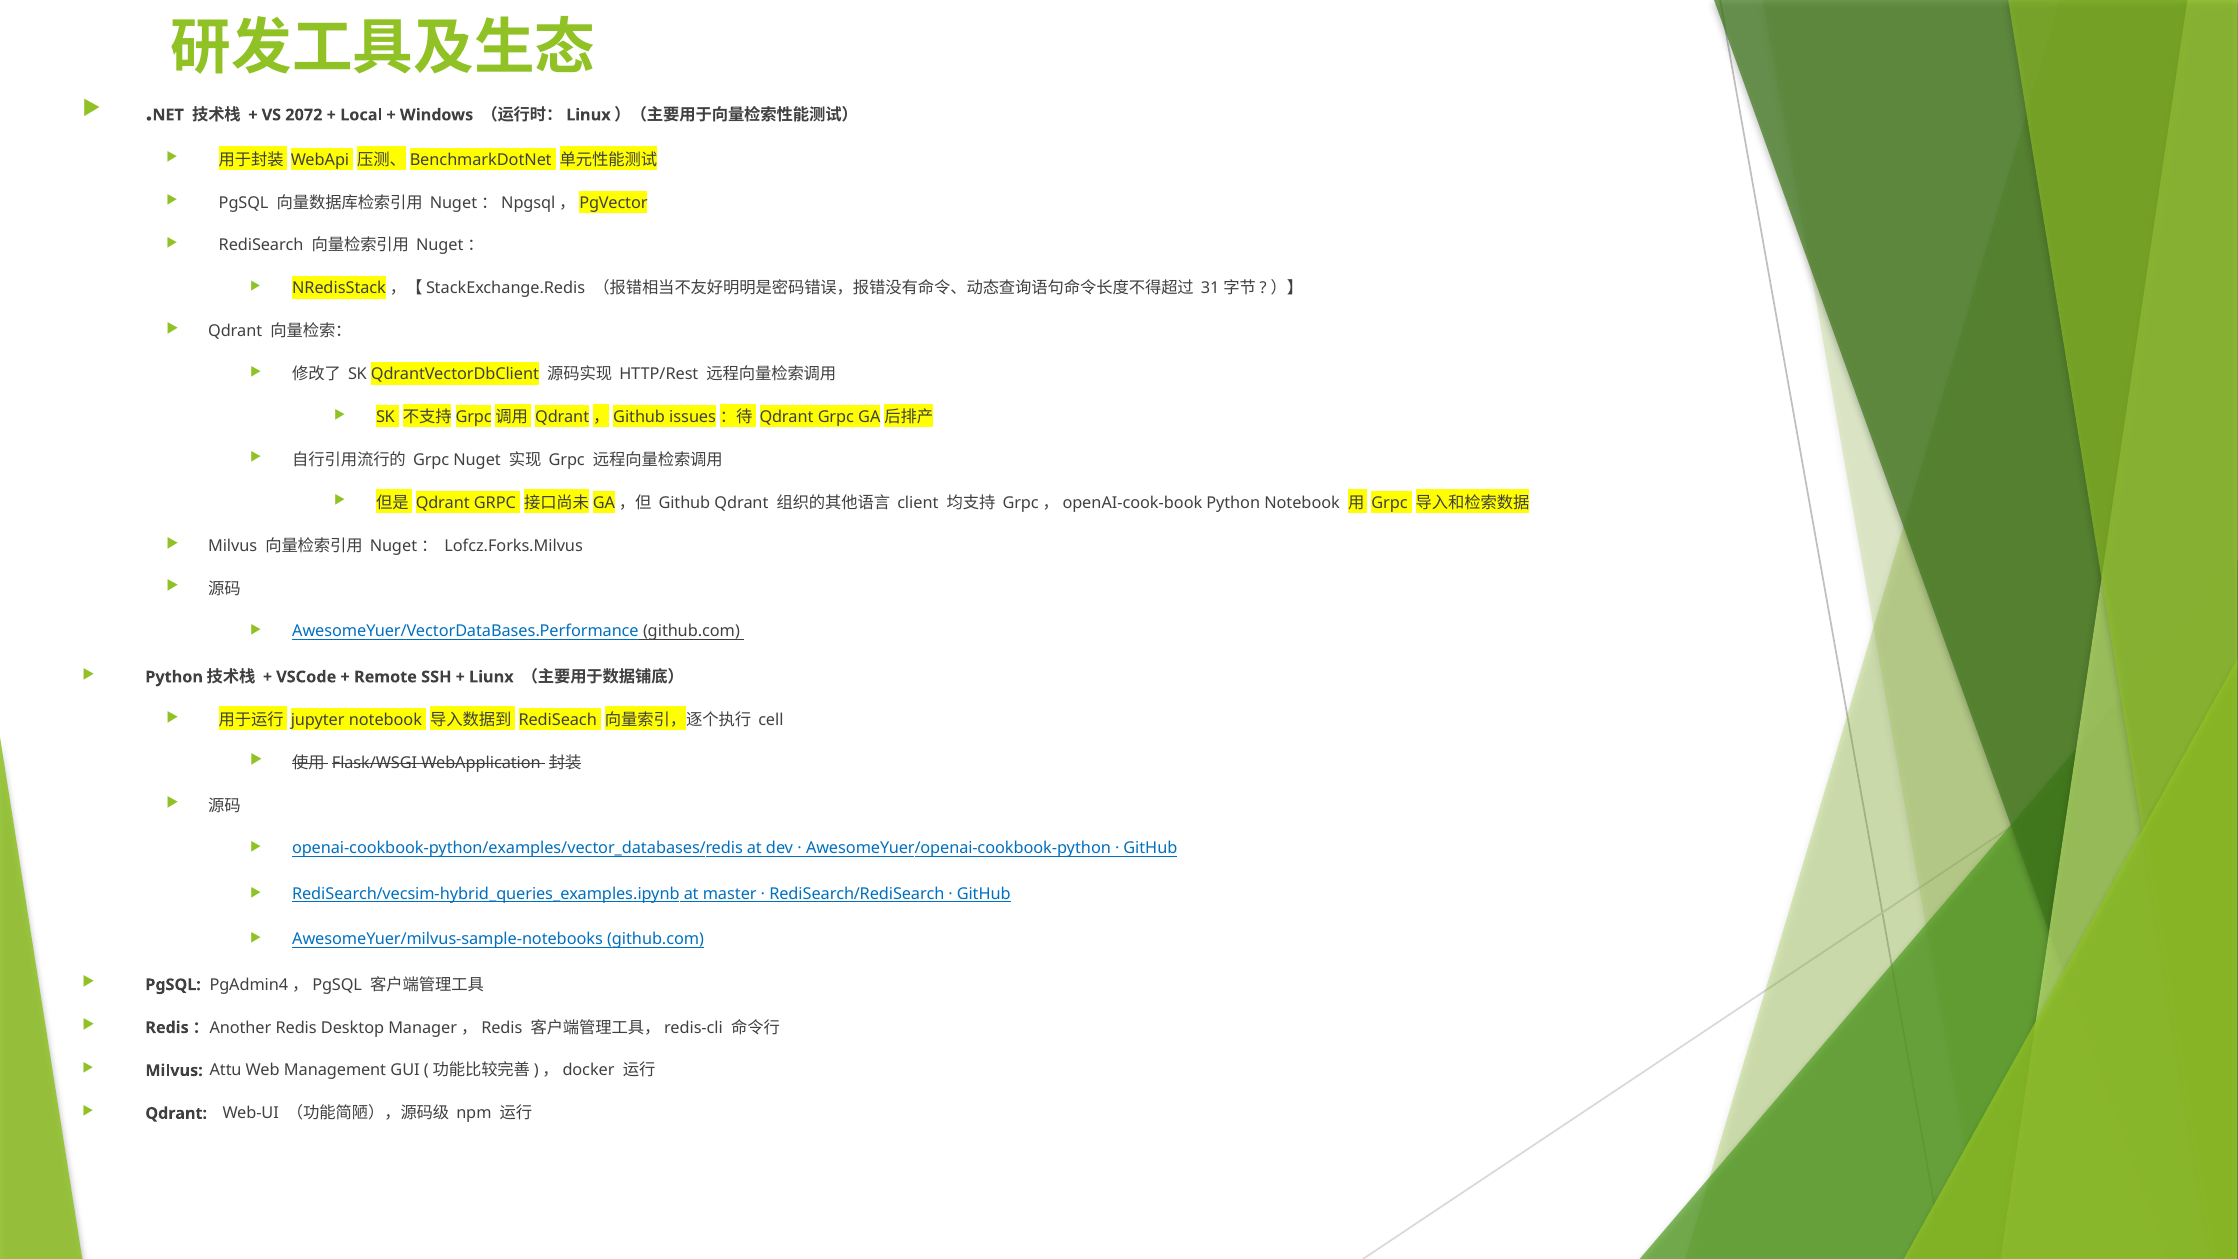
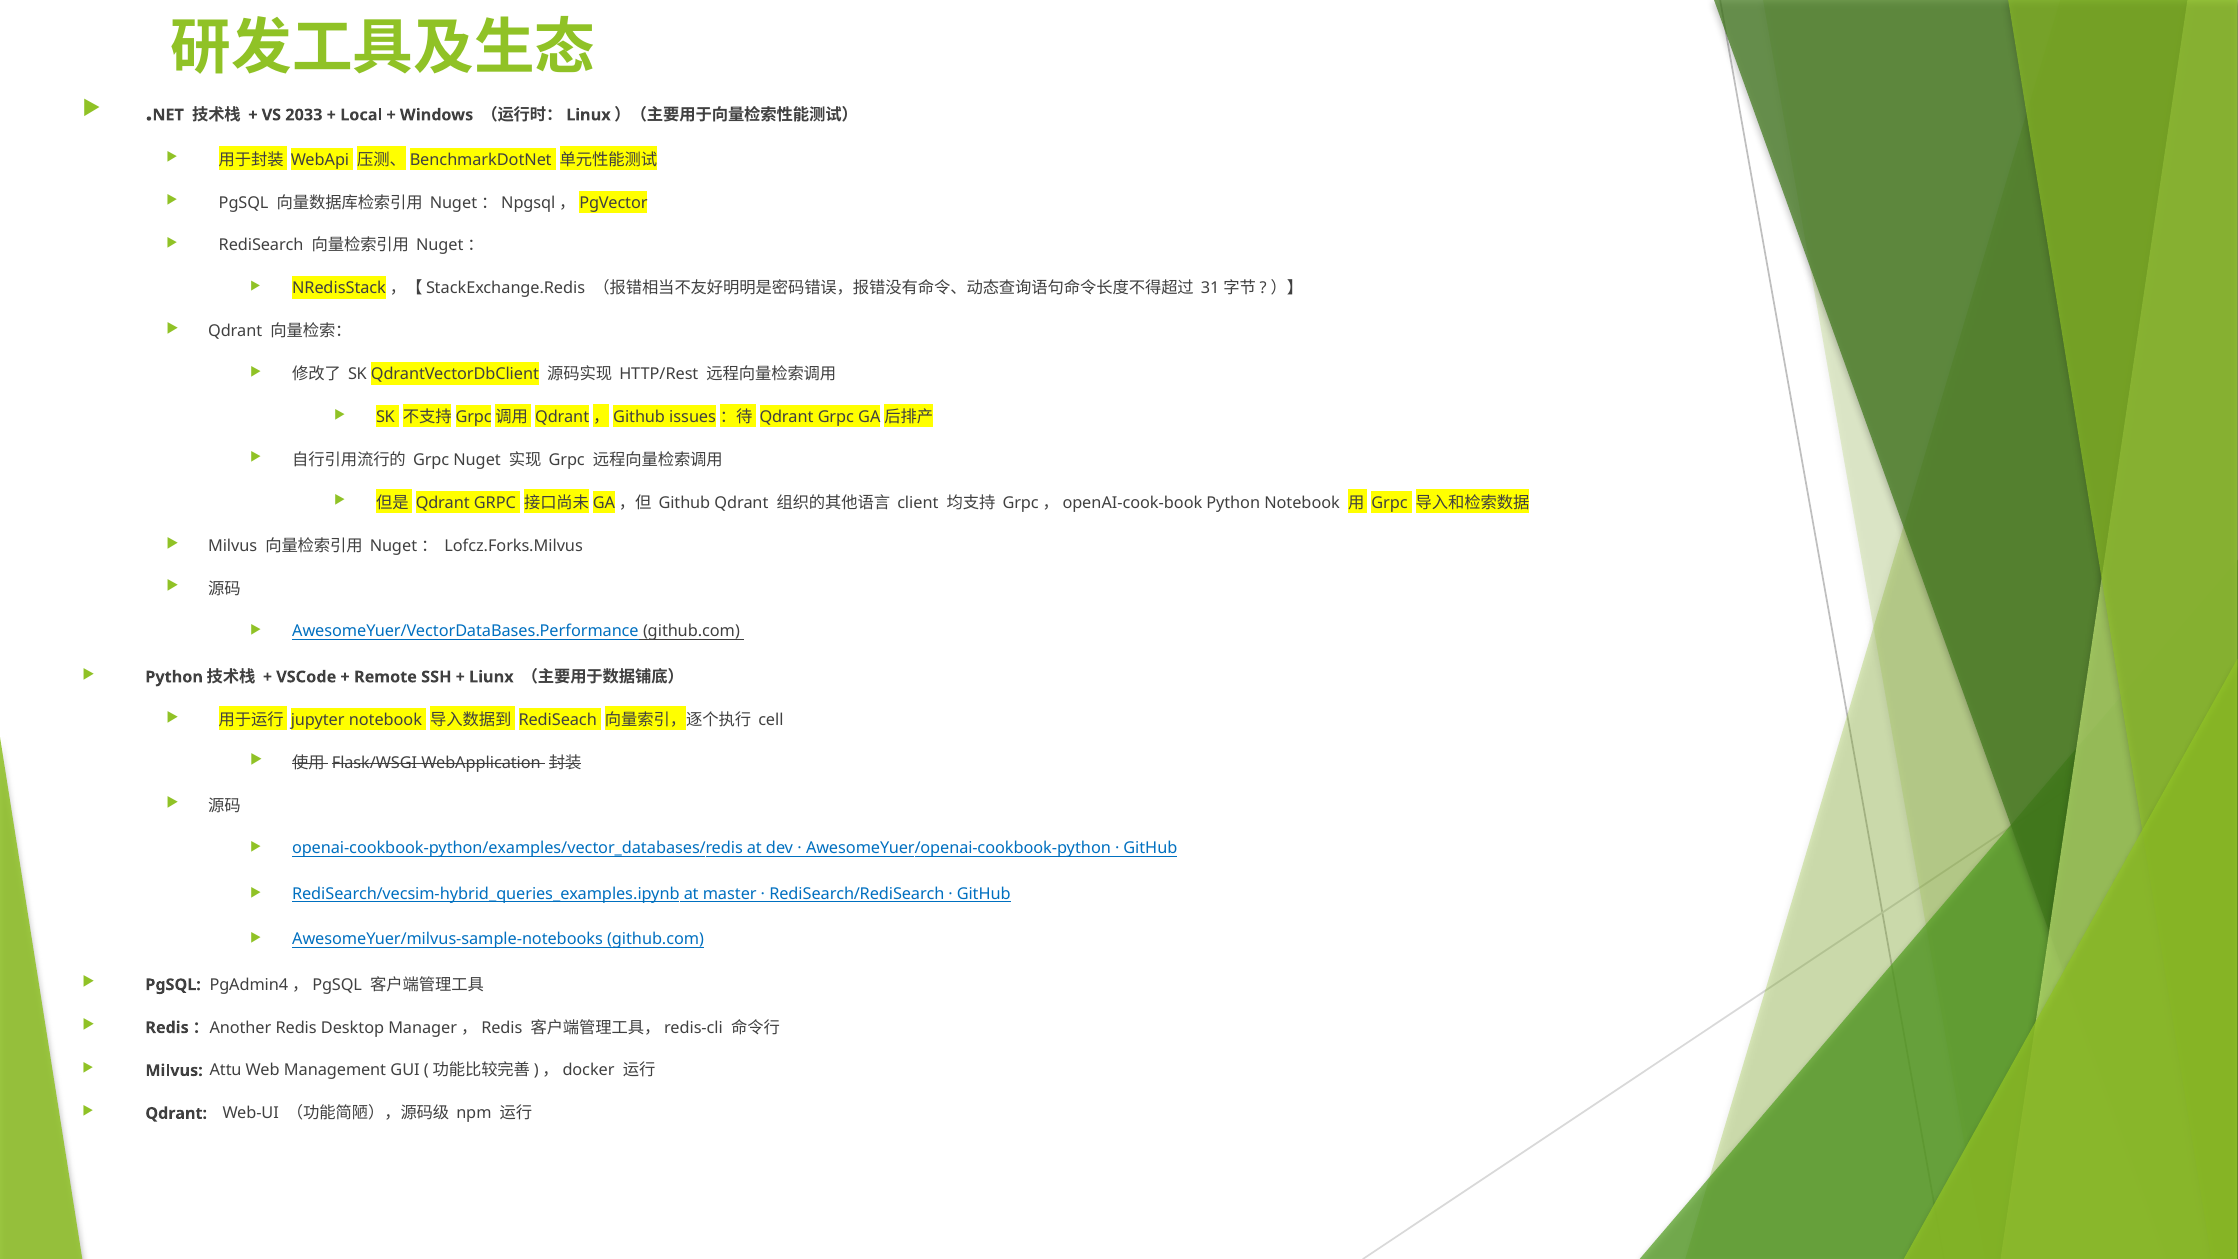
2072: 2072 -> 2033 (304, 115)
